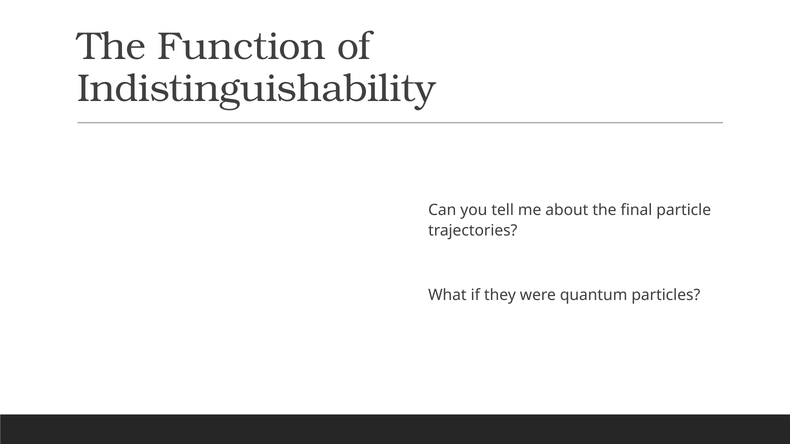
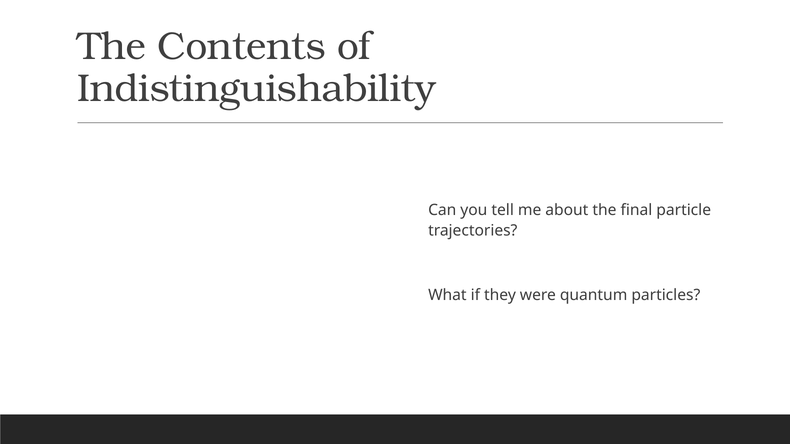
Function: Function -> Contents (242, 47)
